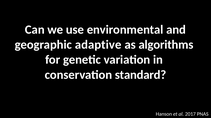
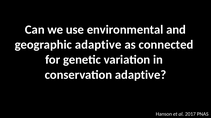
algorithms: algorithms -> connected (166, 45)
conservation standard: standard -> adaptive (141, 75)
